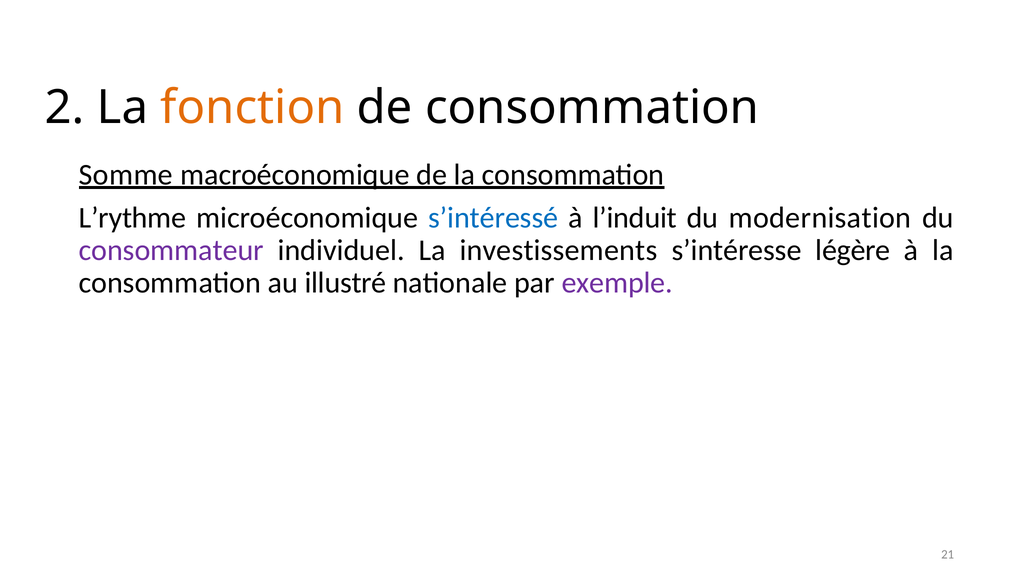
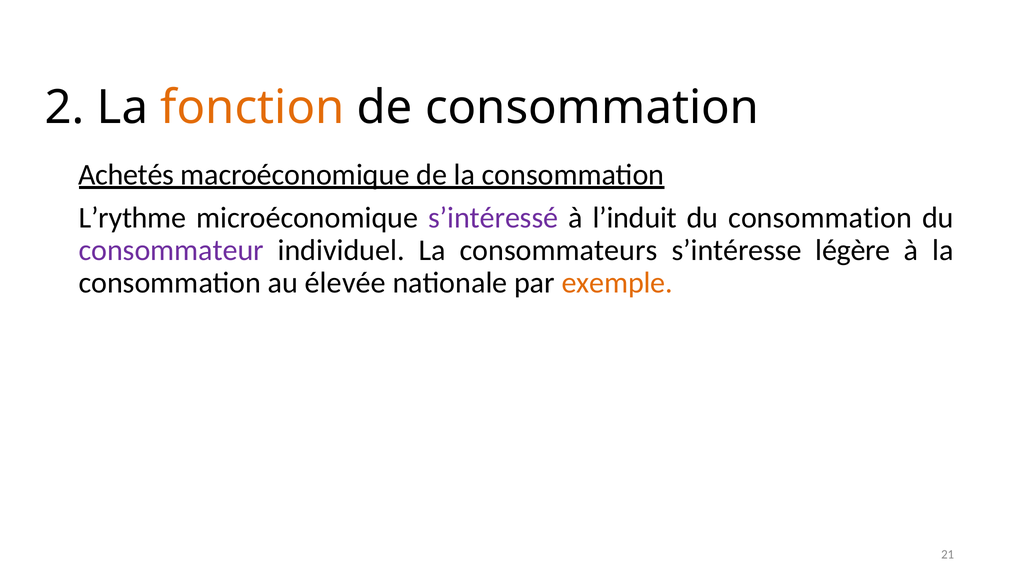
Somme: Somme -> Achetés (126, 175)
s’intéressé colour: blue -> purple (493, 218)
du modernisation: modernisation -> consommation (820, 218)
investissements: investissements -> consommateurs (559, 251)
illustré: illustré -> élevée (345, 283)
exemple colour: purple -> orange (617, 283)
